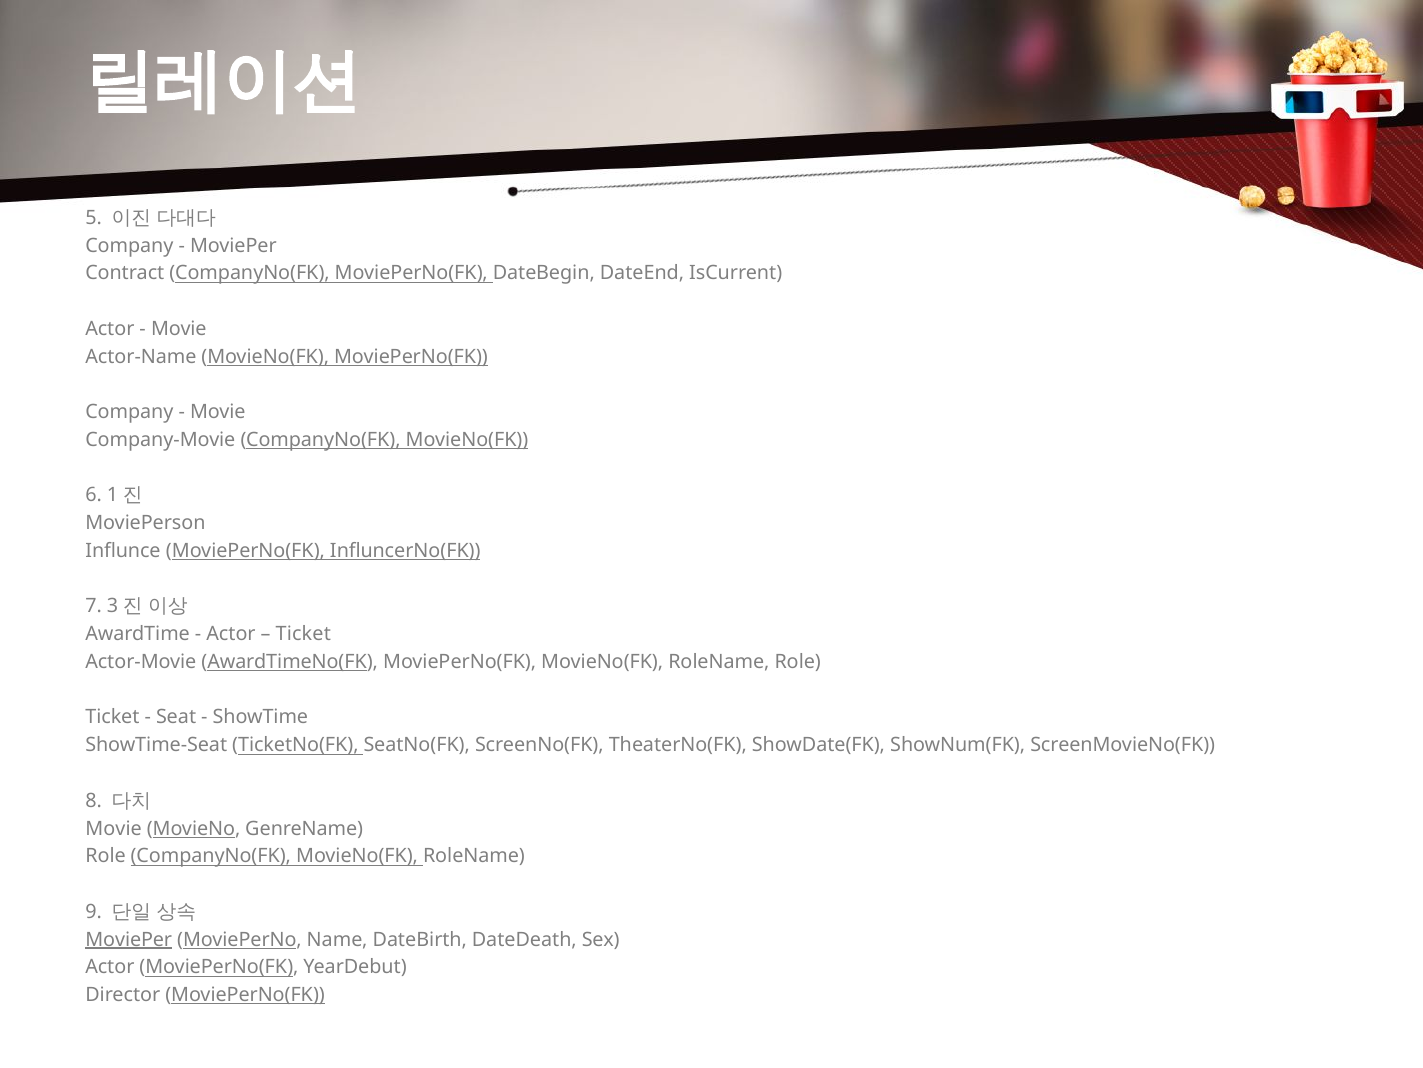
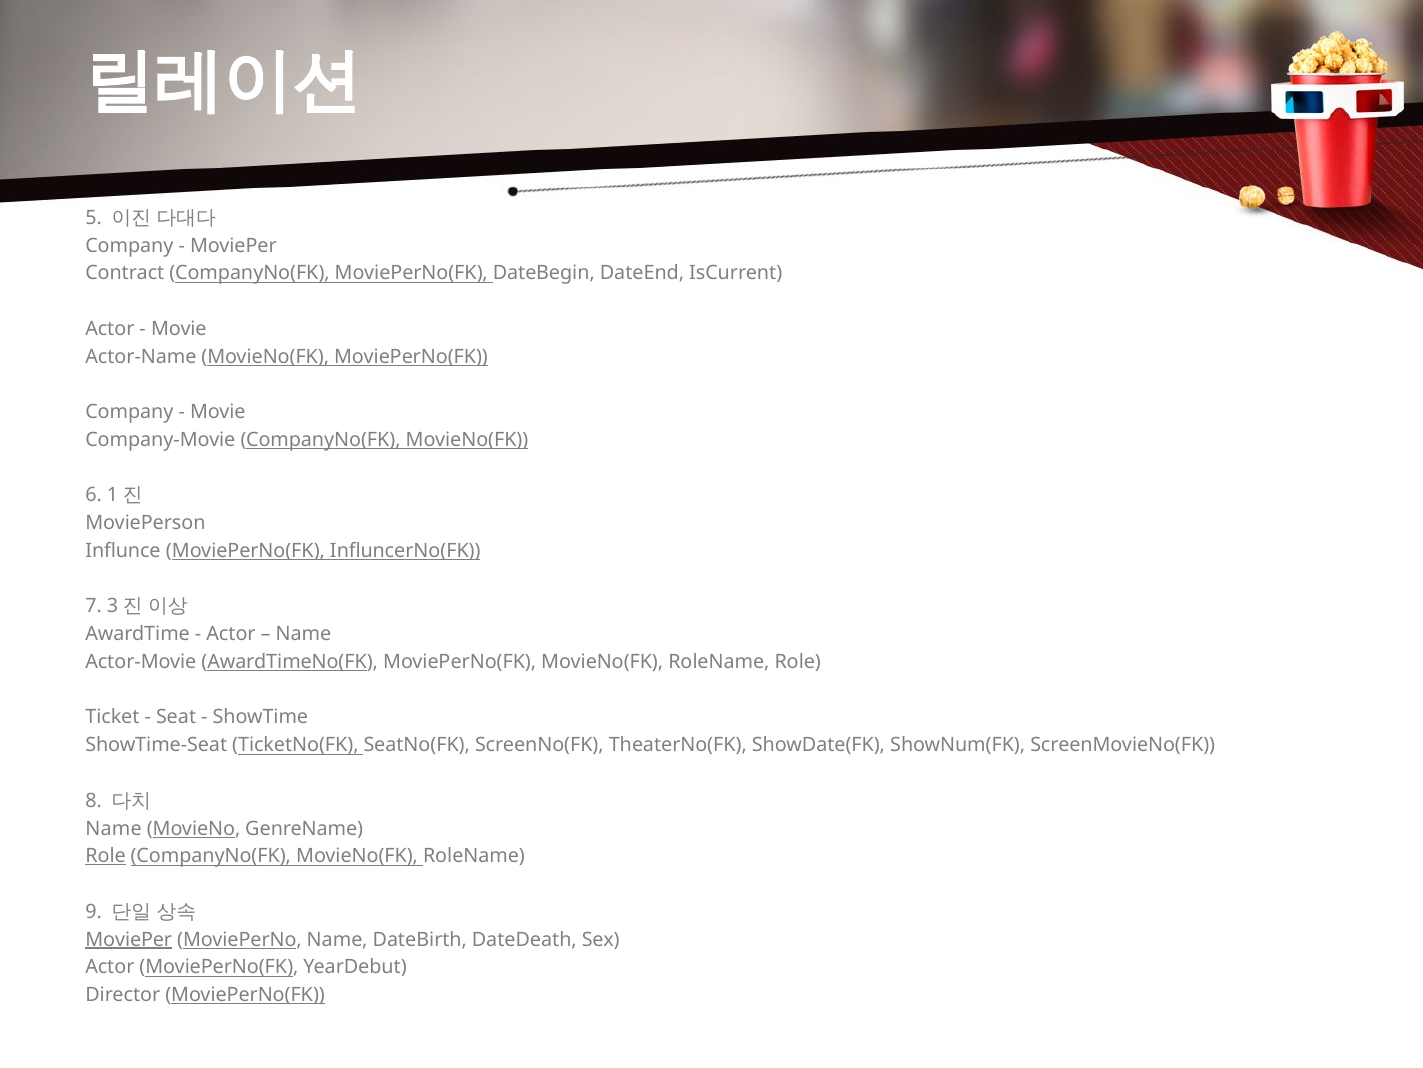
Ticket: Ticket -> Name (303, 634)
Movie: Movie -> Name (114, 828)
Role underline: none -> present (106, 856)
